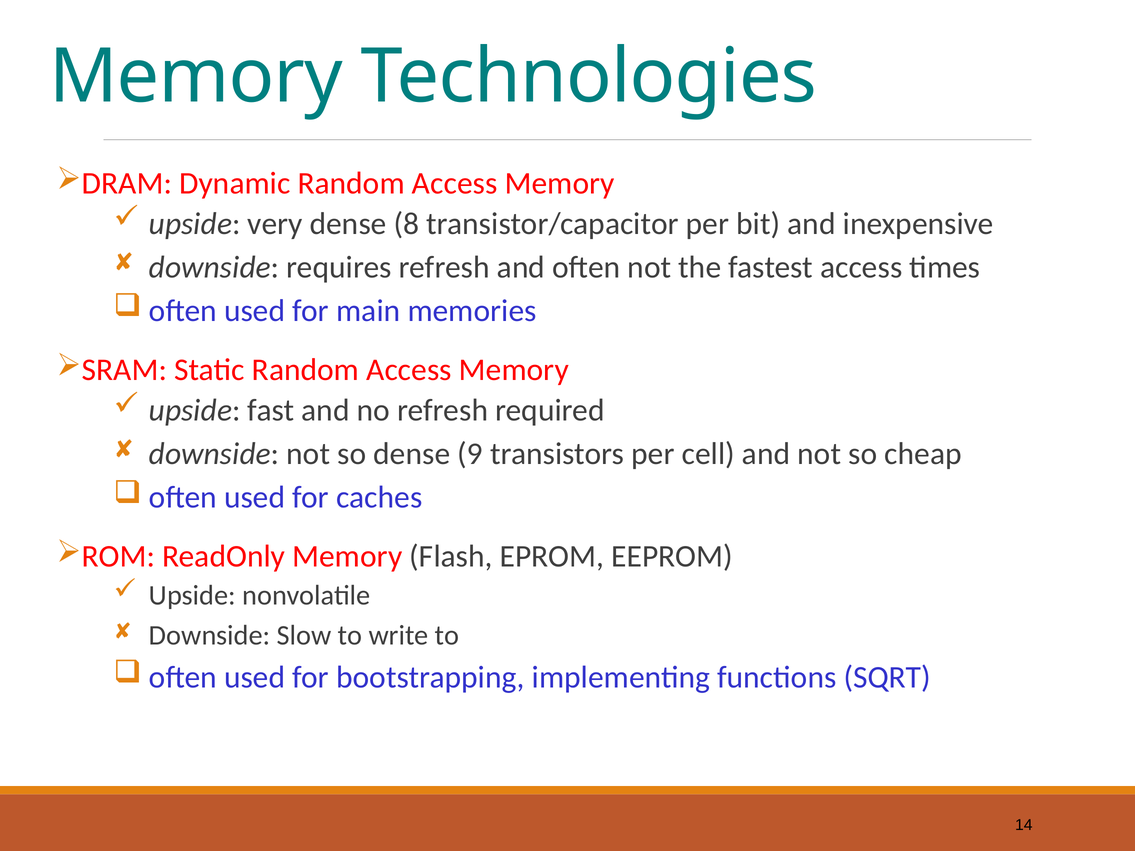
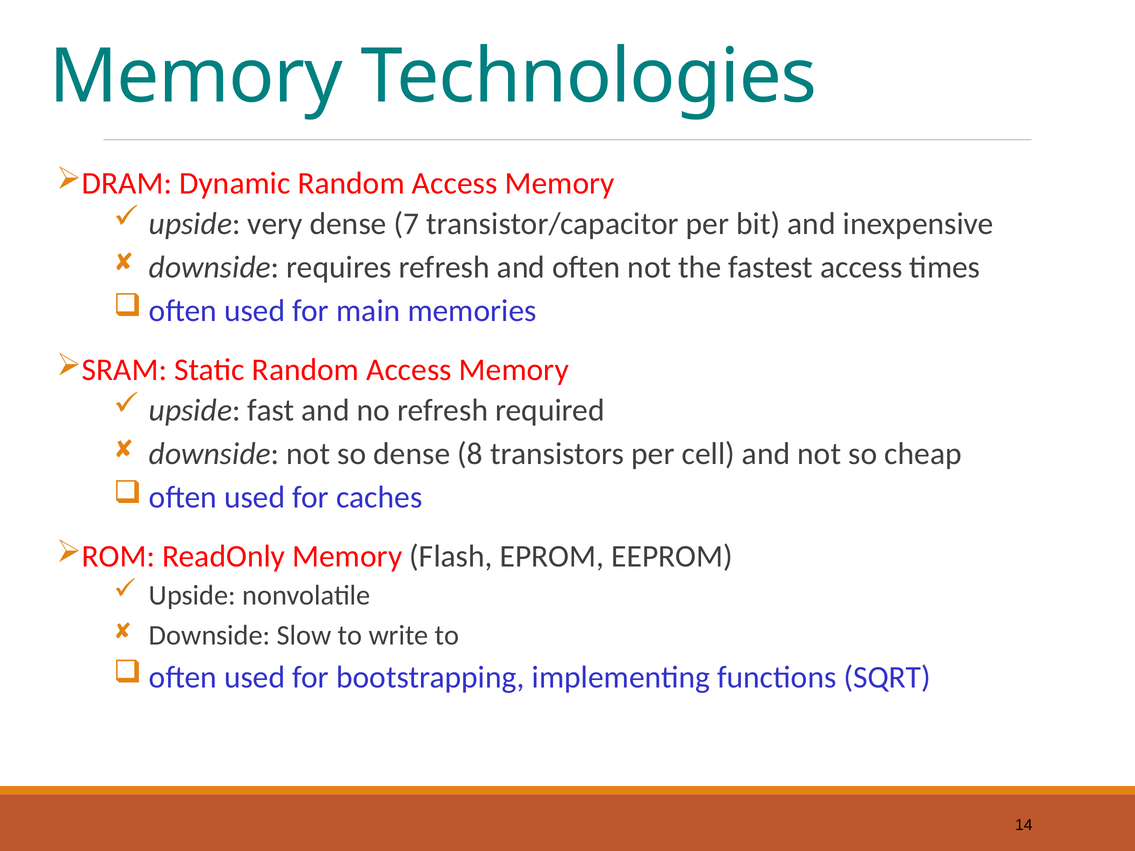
8: 8 -> 7 (407, 224)
9: 9 -> 8 (470, 454)
